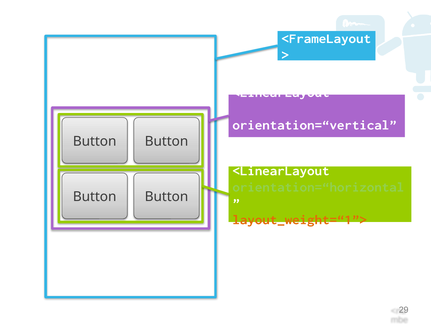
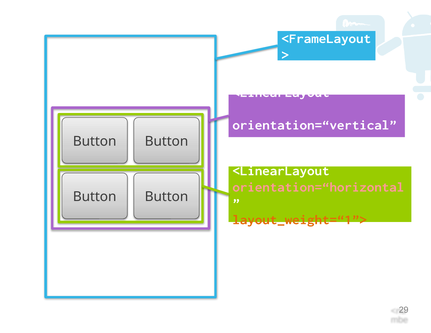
orientation=“horizontal colour: light green -> pink (318, 187)
